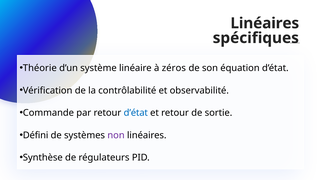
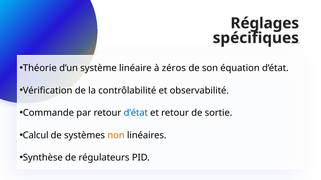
Linéaires: Linéaires -> Réglages (265, 23)
Défini: Défini -> Calcul (36, 136)
non colour: purple -> orange (116, 136)
